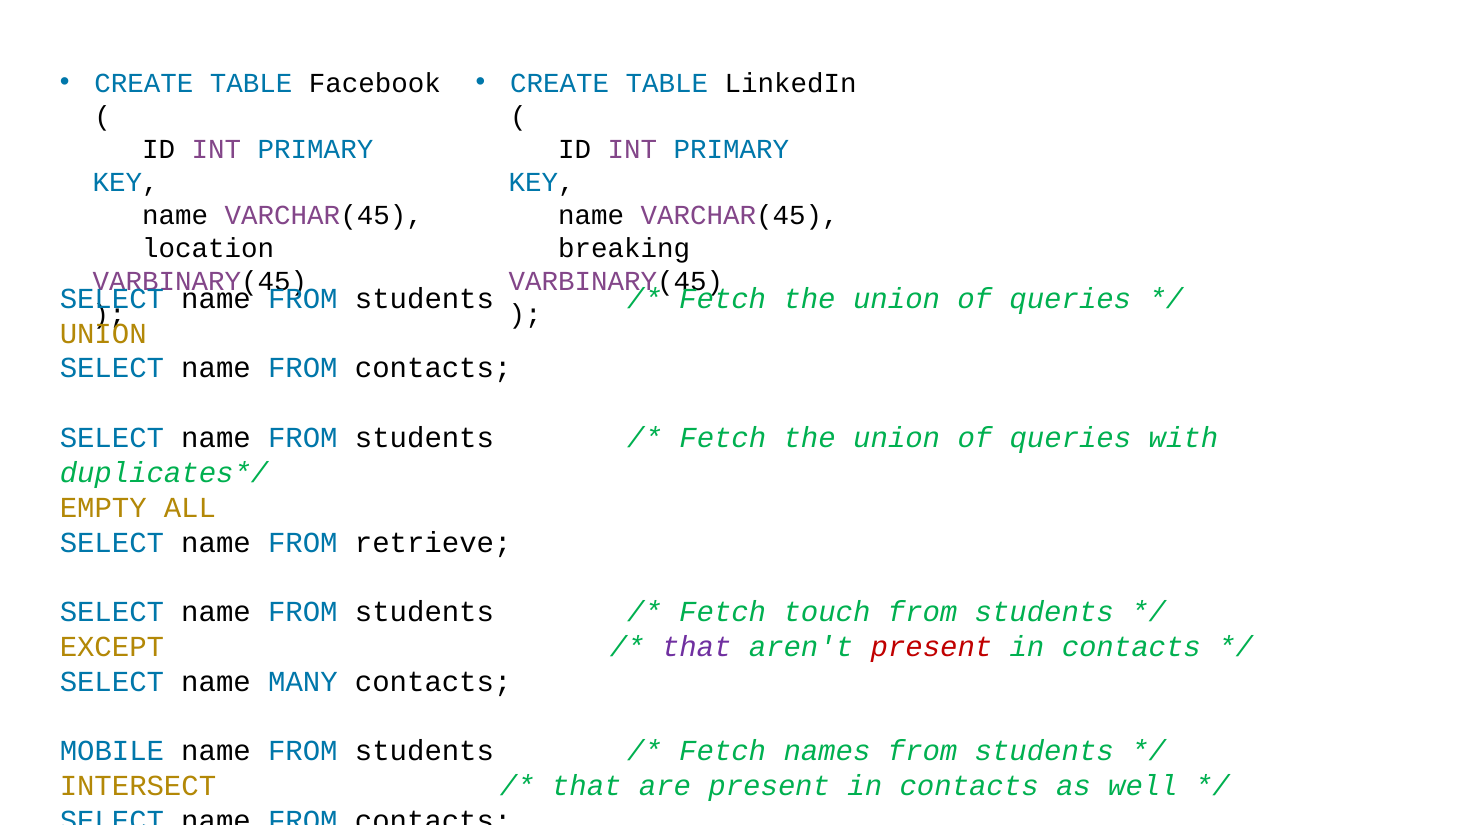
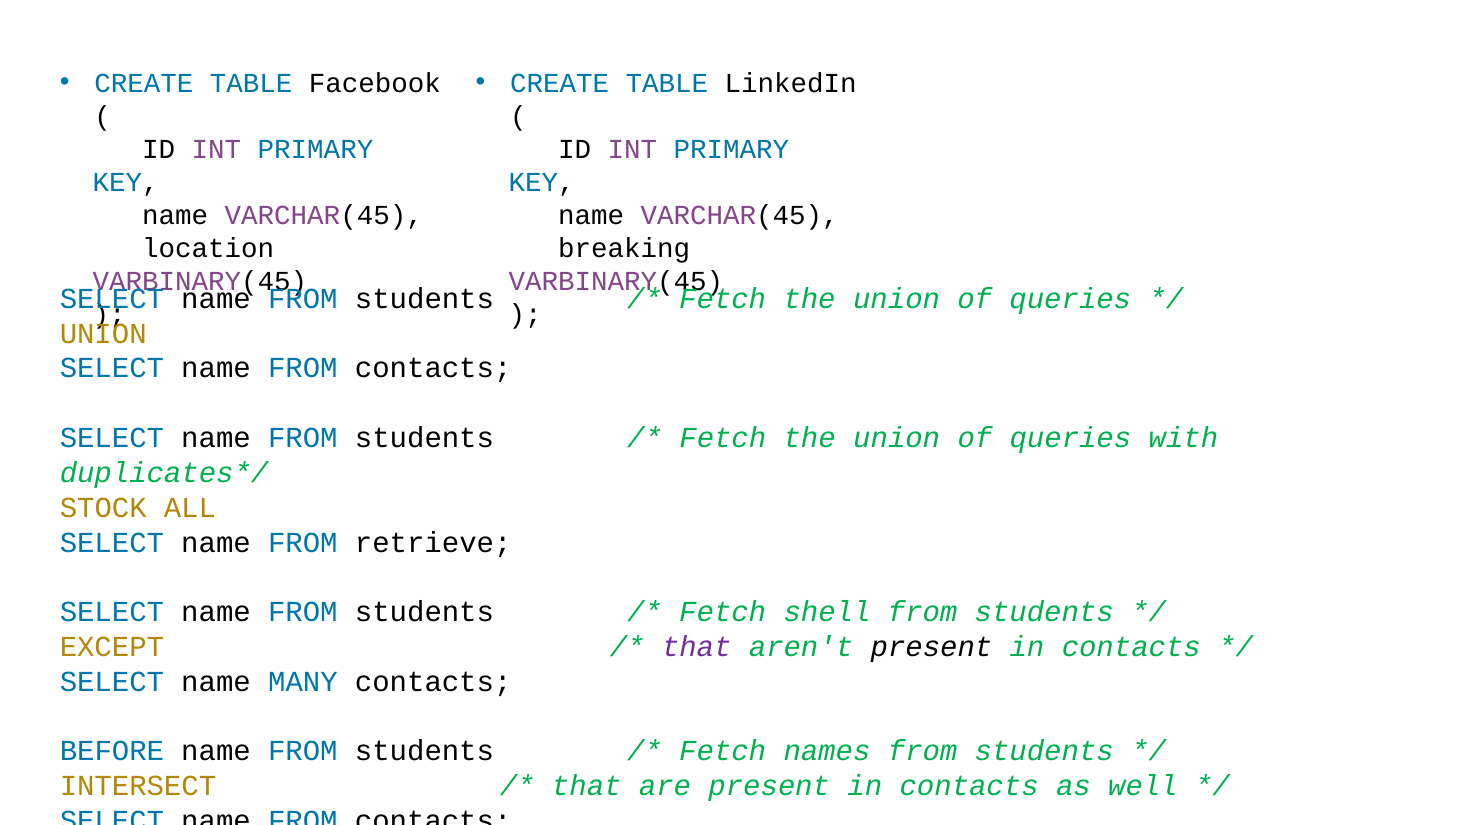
EMPTY: EMPTY -> STOCK (103, 508)
touch: touch -> shell (827, 612)
present colour: red -> black (931, 647)
MOBILE: MOBILE -> BEFORE (112, 752)
